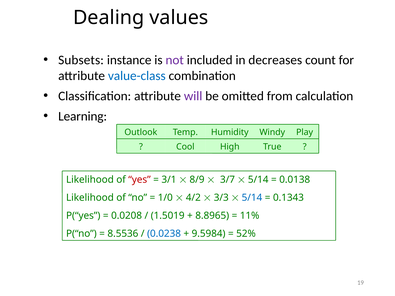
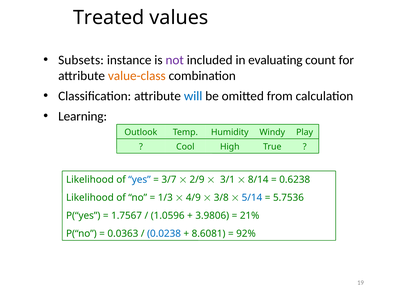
Dealing: Dealing -> Treated (109, 18)
decreases: decreases -> evaluating (275, 60)
value-class colour: blue -> orange (137, 76)
will colour: purple -> blue (193, 96)
yes colour: red -> blue (139, 180)
3/1: 3/1 -> 3/7 (169, 180)
8/9: 8/9 -> 2/9 (197, 180)
3/7: 3/7 -> 3/1 (227, 180)
5/14: 5/14 -> 8/14 (258, 180)
0.0138: 0.0138 -> 0.6238 (295, 180)
1/0: 1/0 -> 1/3 (165, 198)
4/2: 4/2 -> 4/9 (193, 198)
3/3: 3/3 -> 3/8 (221, 198)
0.1343: 0.1343 -> 5.7536 (288, 198)
0.0208: 0.0208 -> 1.7567 (127, 216)
1.5019: 1.5019 -> 1.0596 (168, 216)
8.8965: 8.8965 -> 3.9806 (212, 216)
11%: 11% -> 21% (250, 216)
8.5536: 8.5536 -> 0.0363 (123, 234)
9.5984: 9.5984 -> 8.6081 (209, 234)
52%: 52% -> 92% (246, 234)
